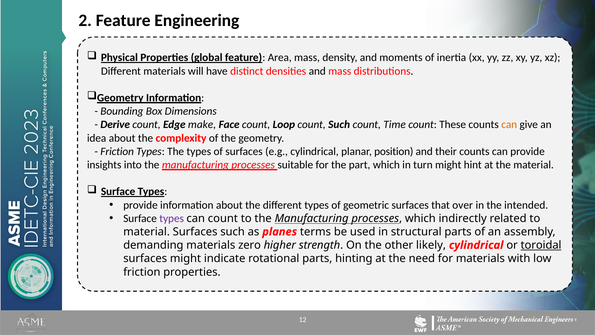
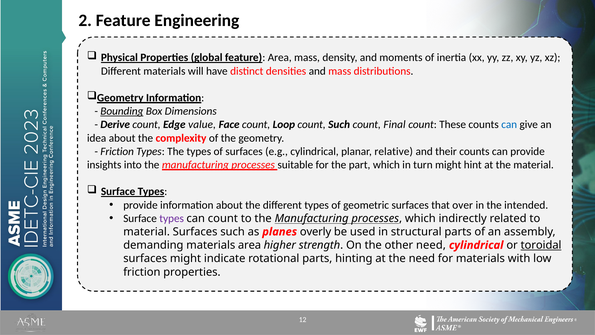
Bounding underline: none -> present (122, 111)
make: make -> value (202, 124)
Time: Time -> Final (395, 124)
can colour: orange -> blue (509, 124)
position: position -> relative (394, 151)
terms: terms -> overly (316, 232)
materials zero: zero -> area (250, 245)
other likely: likely -> need (431, 245)
